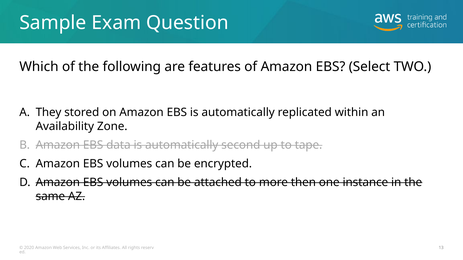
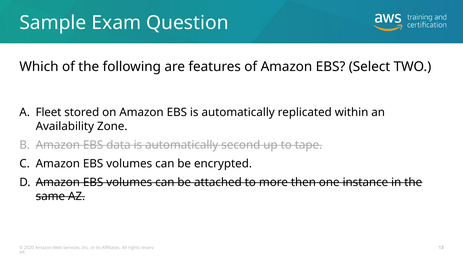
They: They -> Fleet (49, 113)
